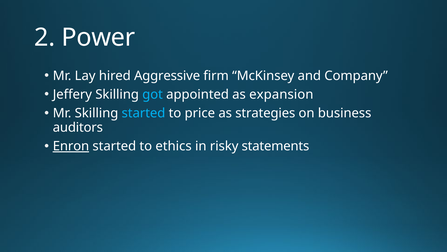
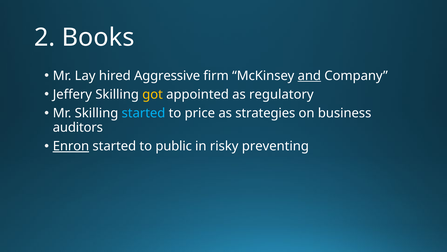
Power: Power -> Books (98, 38)
and underline: none -> present (309, 76)
got colour: light blue -> yellow (153, 94)
expansion: expansion -> regulatory (281, 94)
ethics: ethics -> public (174, 146)
statements: statements -> preventing (275, 146)
